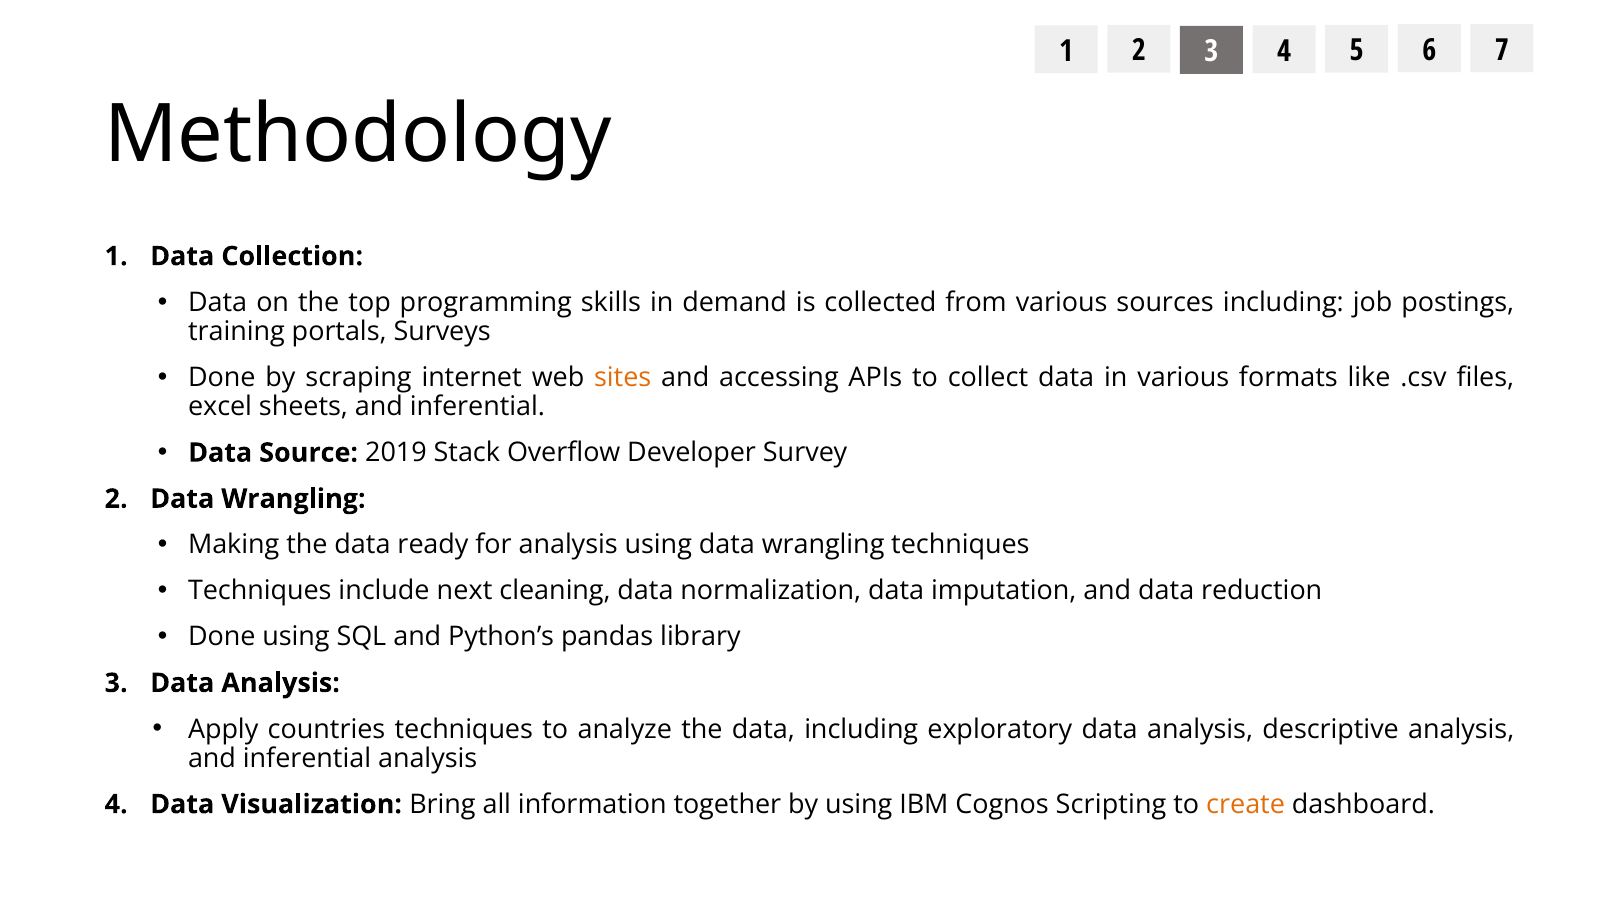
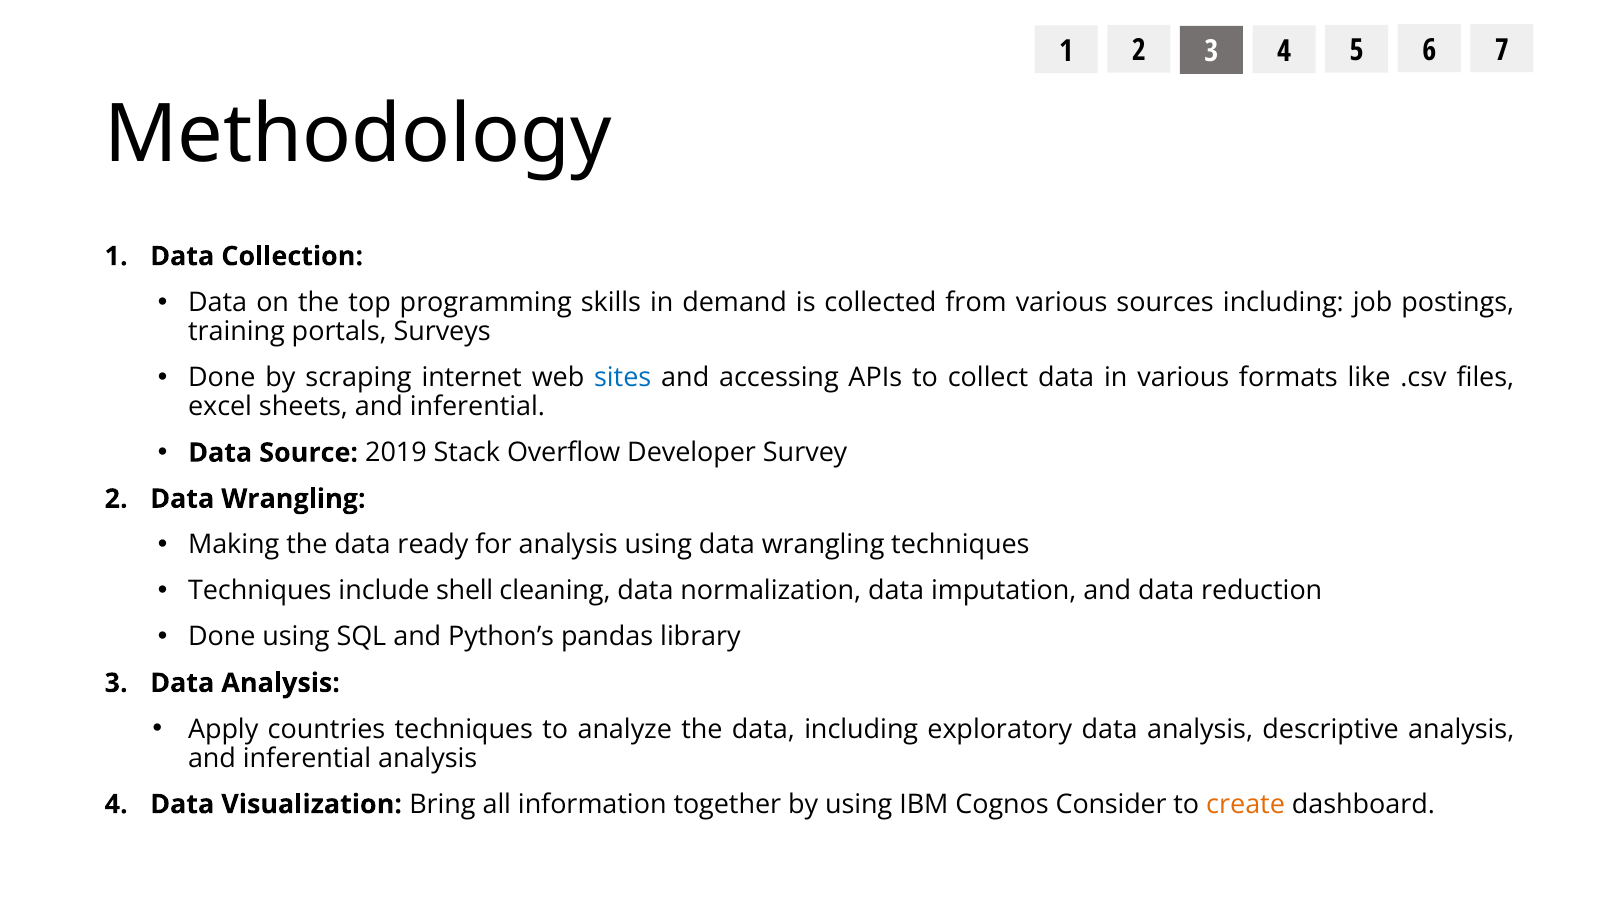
sites colour: orange -> blue (623, 377)
next: next -> shell (465, 591)
Scripting: Scripting -> Consider (1111, 804)
